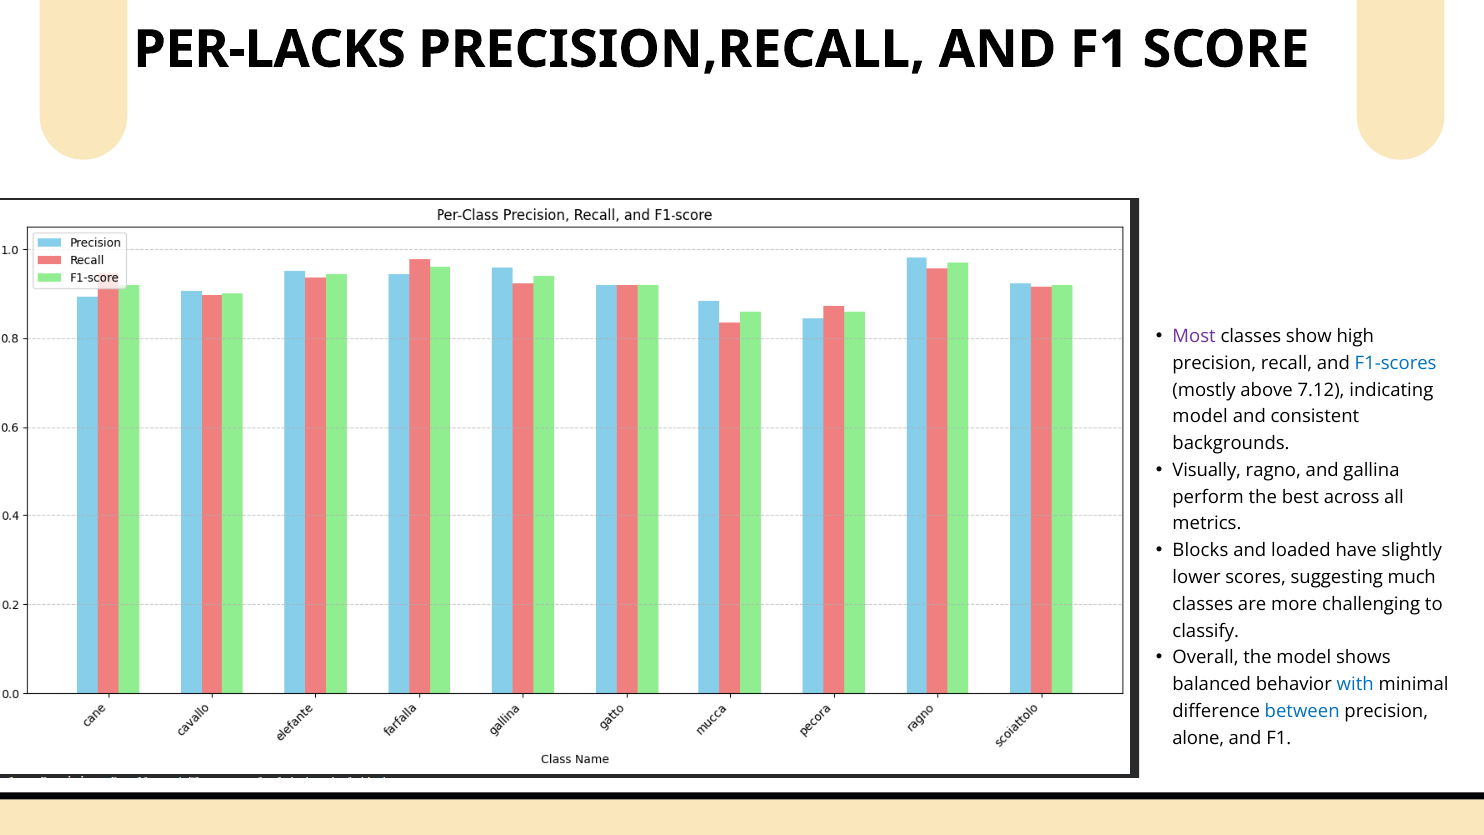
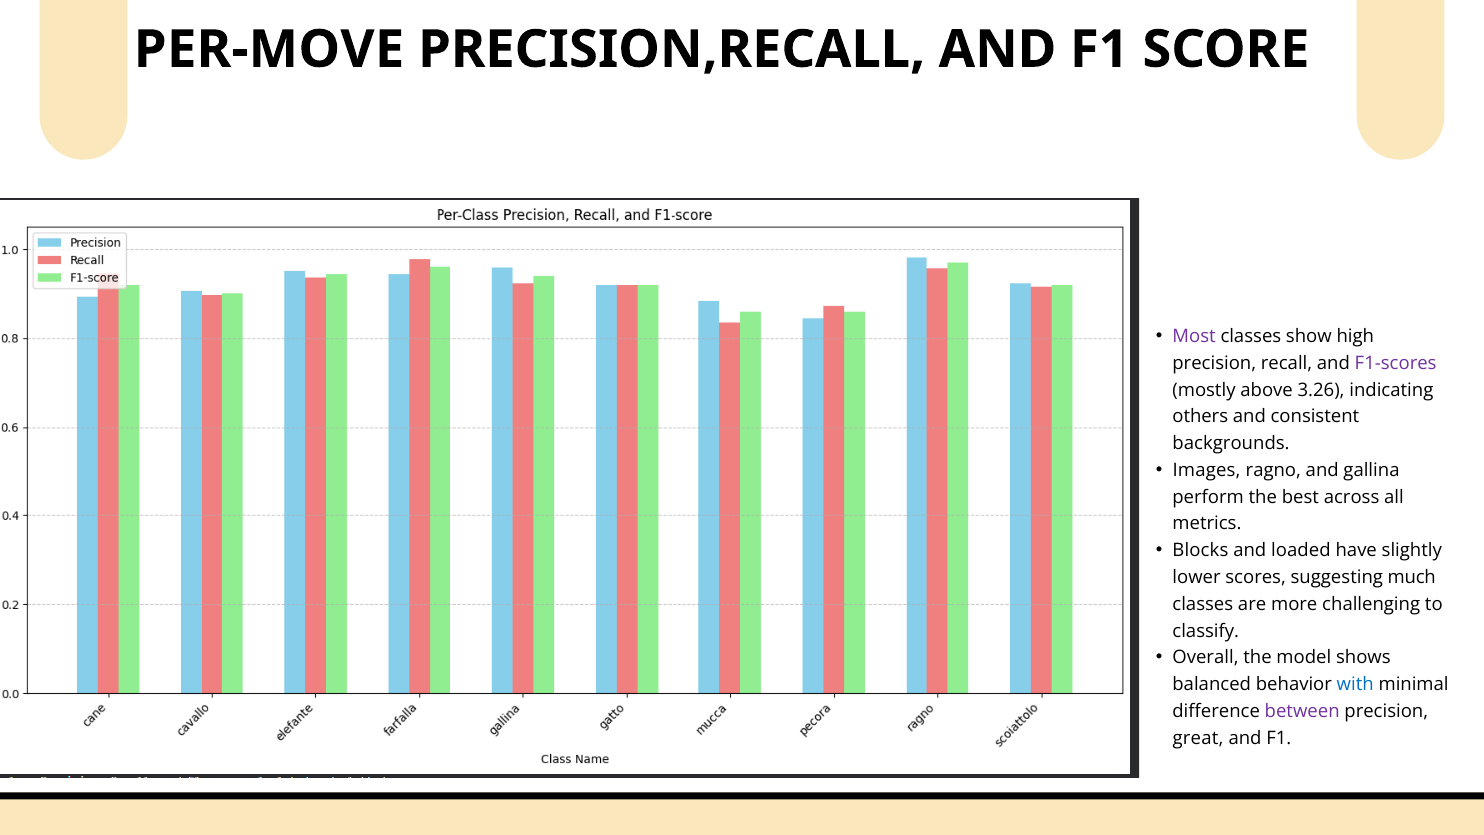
PER-LACKS: PER-LACKS -> PER-MOVE (269, 49)
F1-scores colour: blue -> purple (1396, 363)
7.12: 7.12 -> 3.26 (1321, 390)
model: model -> others (1200, 417)
Visually: Visually -> Images (1207, 470)
between colour: blue -> purple (1302, 711)
alone: alone -> great (1198, 738)
